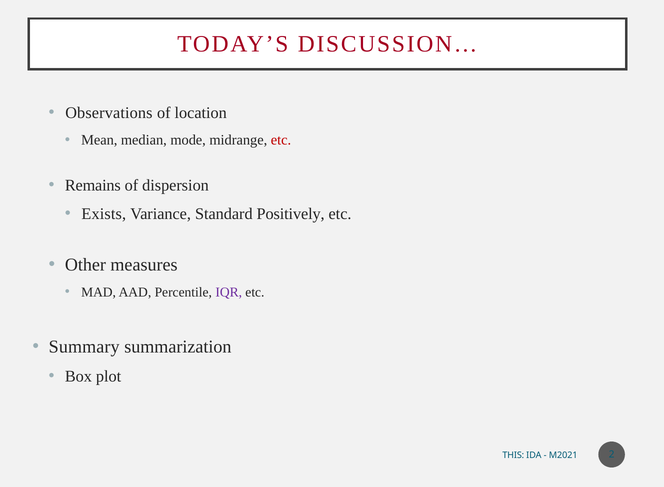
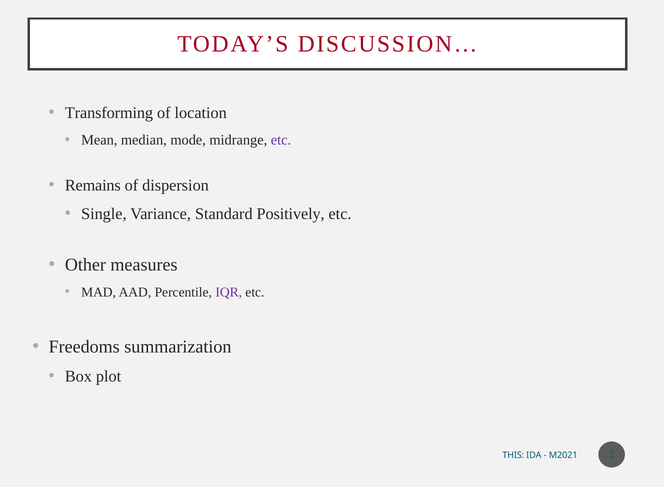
Observations: Observations -> Transforming (109, 113)
etc colour: red -> purple (281, 140)
Exists: Exists -> Single (104, 214)
Summary: Summary -> Freedoms (84, 346)
